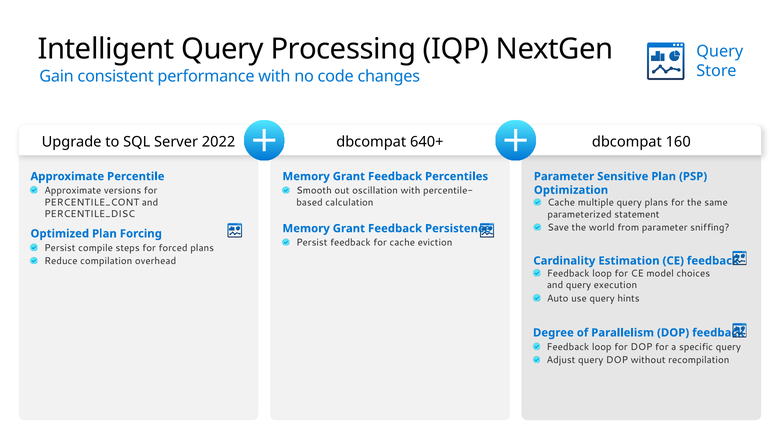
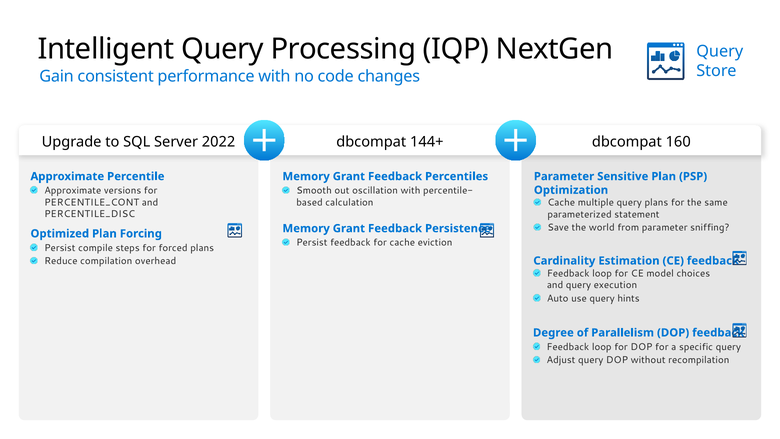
640+: 640+ -> 144+ (427, 142)
